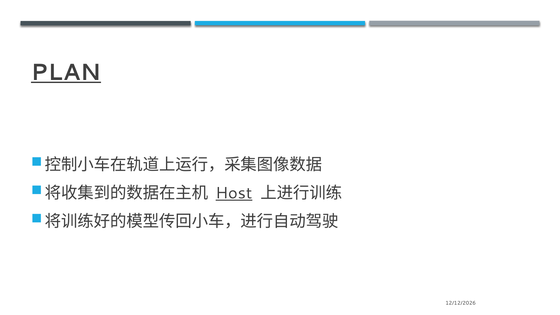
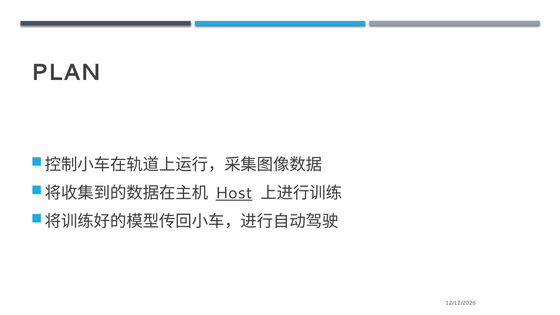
PLAN underline: present -> none (66, 72)
